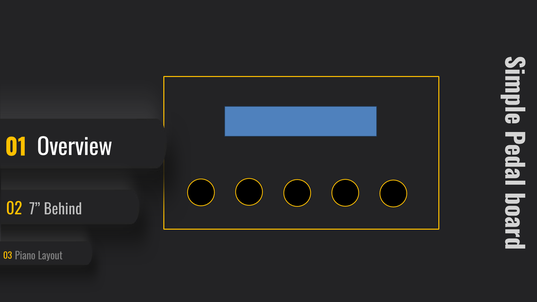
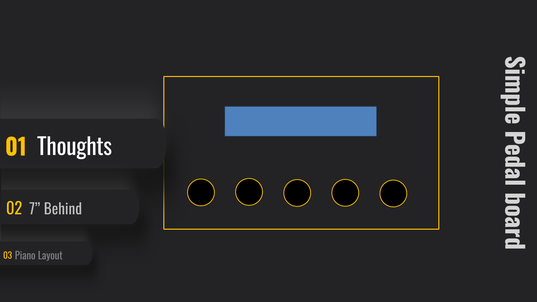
Overview: Overview -> Thoughts (75, 148)
